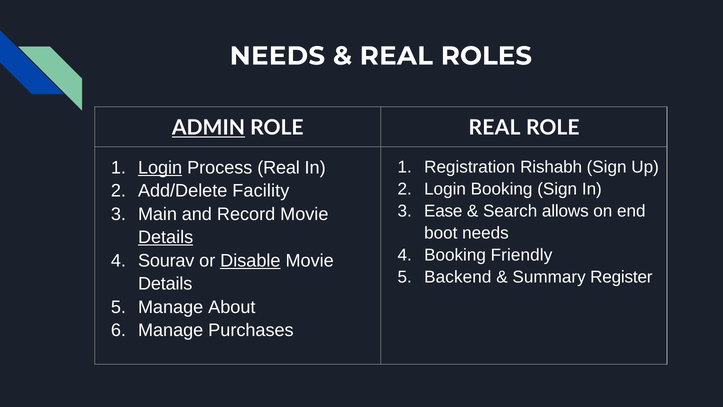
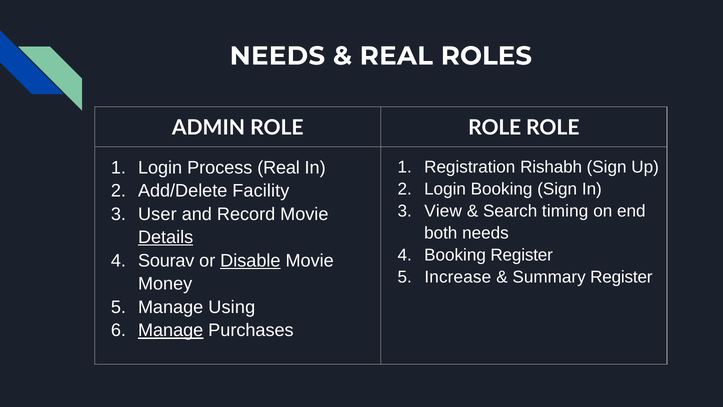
ADMIN underline: present -> none (208, 128)
REAL: REAL -> ROLE (495, 128)
Login underline: present -> none (160, 167)
Ease: Ease -> View (443, 211)
allows: allows -> timing (565, 211)
Main: Main -> User (157, 214)
boot: boot -> both (441, 233)
Booking Friendly: Friendly -> Register (522, 255)
Backend: Backend -> Increase (458, 277)
Details: Details -> Money (165, 284)
About: About -> Using (232, 307)
Manage underline: none -> present (171, 330)
